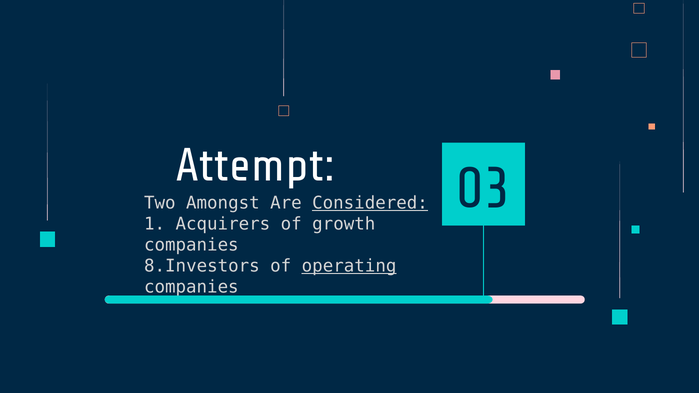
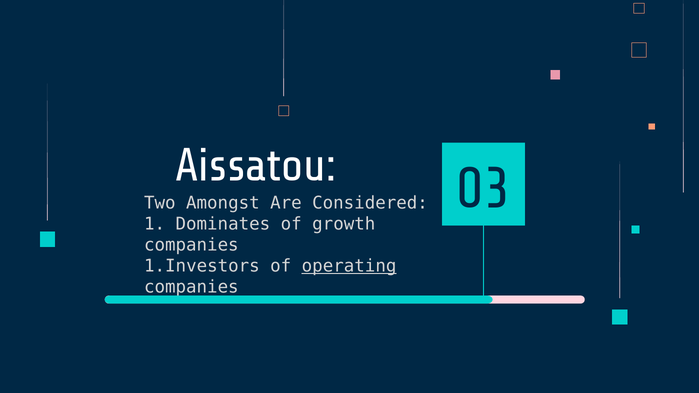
Attempt: Attempt -> Aissatou (256, 166)
Considered underline: present -> none (370, 203)
Acquirers: Acquirers -> Dominates (223, 224)
8.Investors: 8.Investors -> 1.Investors (202, 266)
